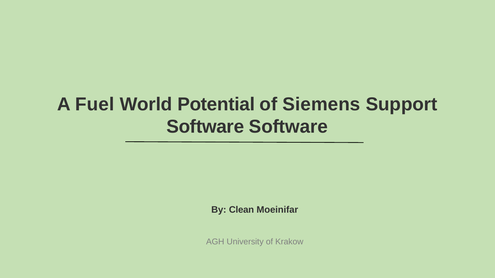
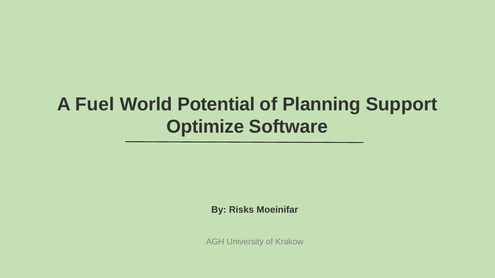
Siemens: Siemens -> Planning (322, 105)
Software: Software -> Optimize (205, 127)
Clean: Clean -> Risks (241, 210)
